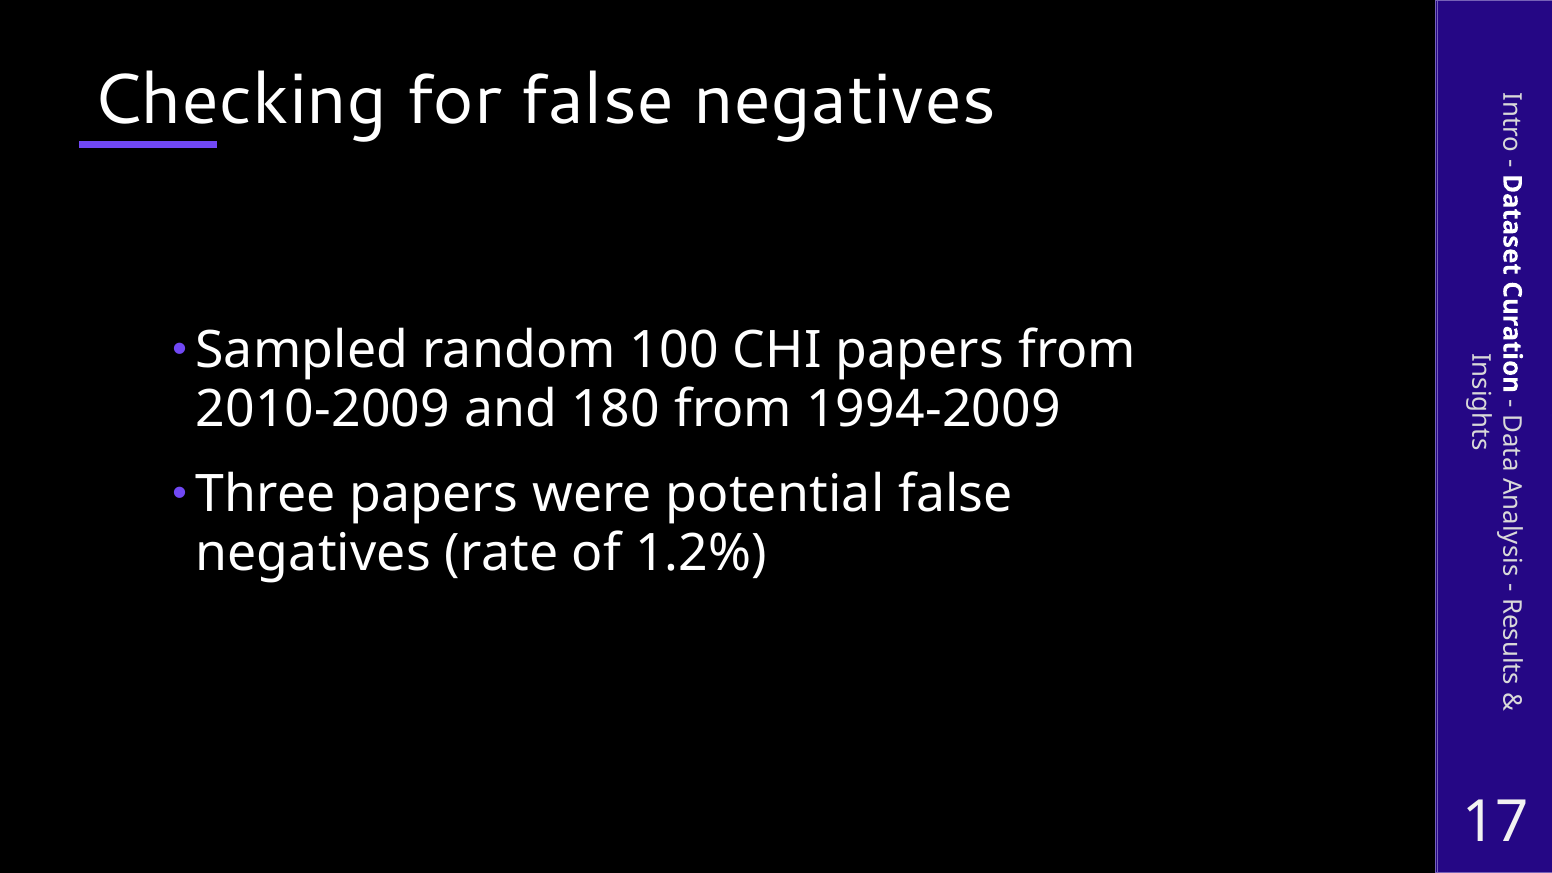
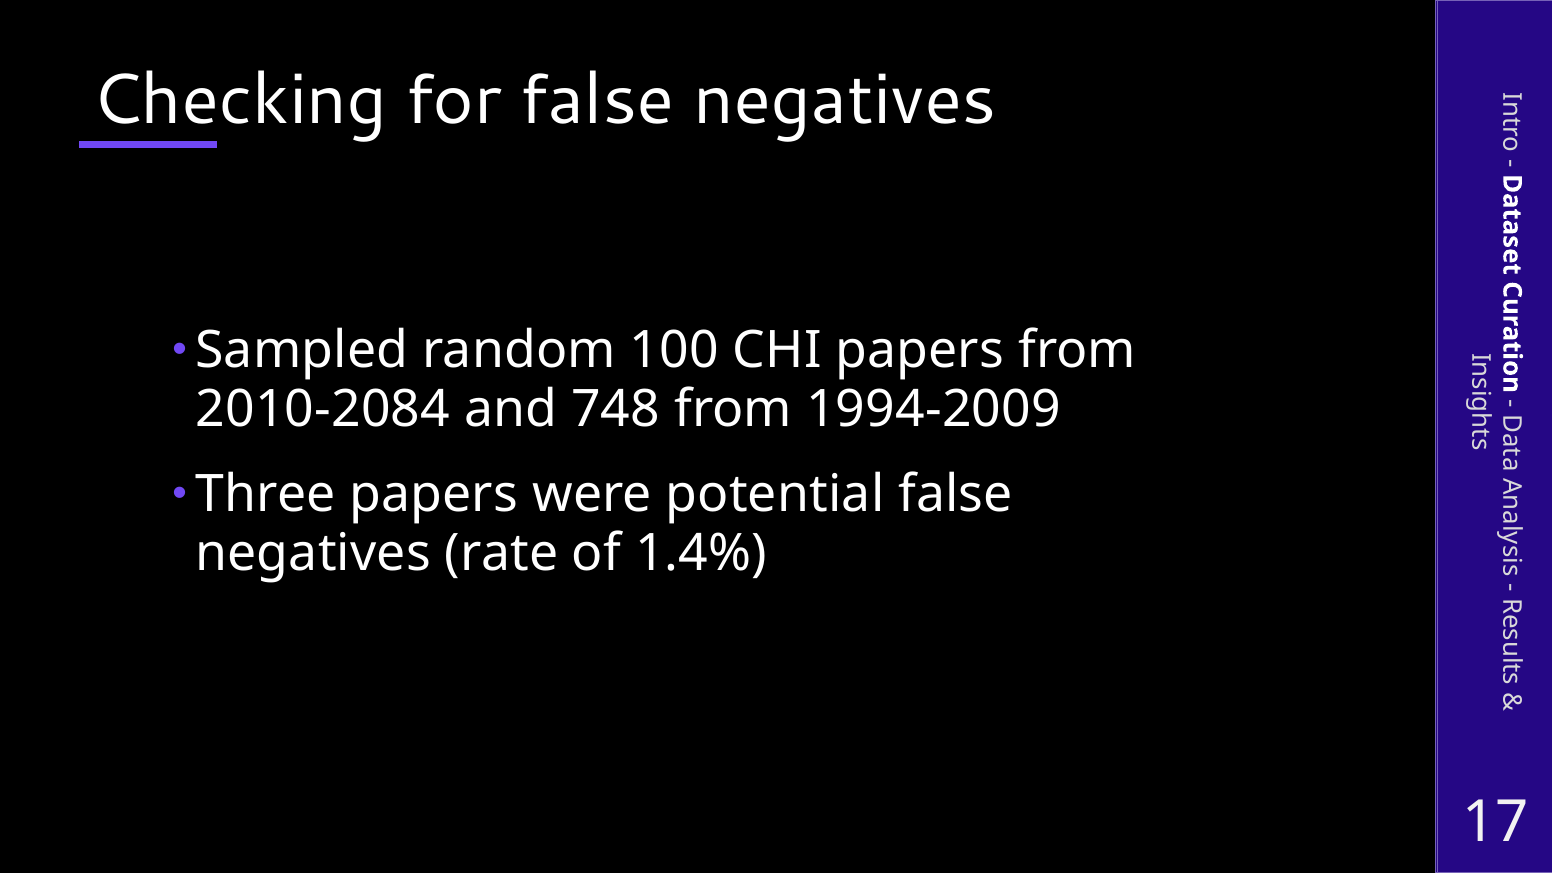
2010-2009: 2010-2009 -> 2010-2084 (323, 409)
180: 180 -> 748 (616, 409)
1.2%: 1.2% -> 1.4% (701, 553)
